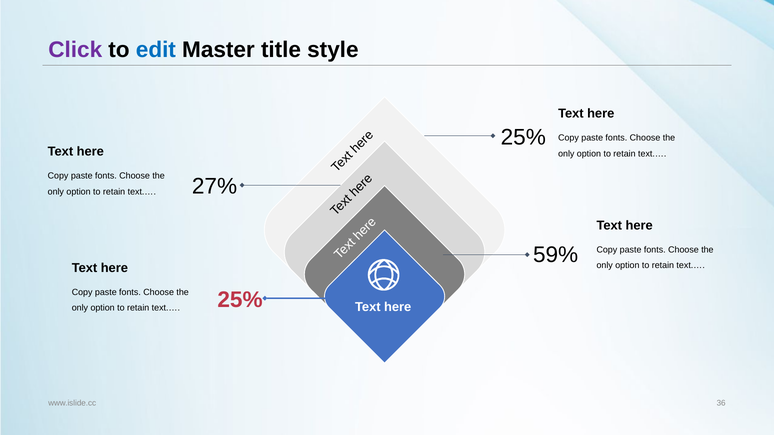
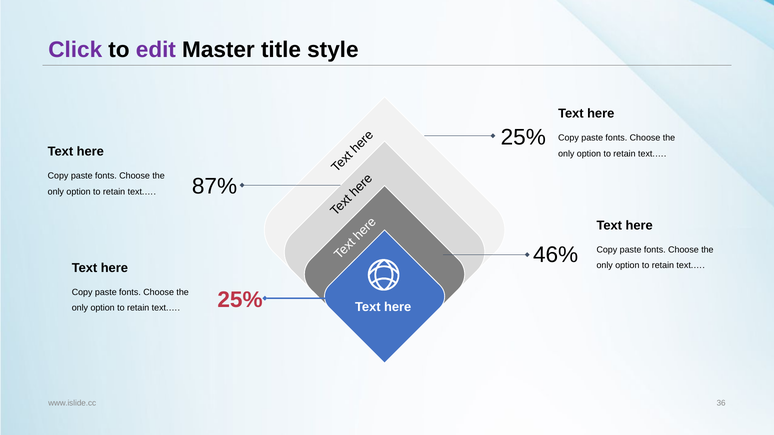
edit colour: blue -> purple (156, 50)
27%: 27% -> 87% (215, 187)
59%: 59% -> 46% (556, 255)
